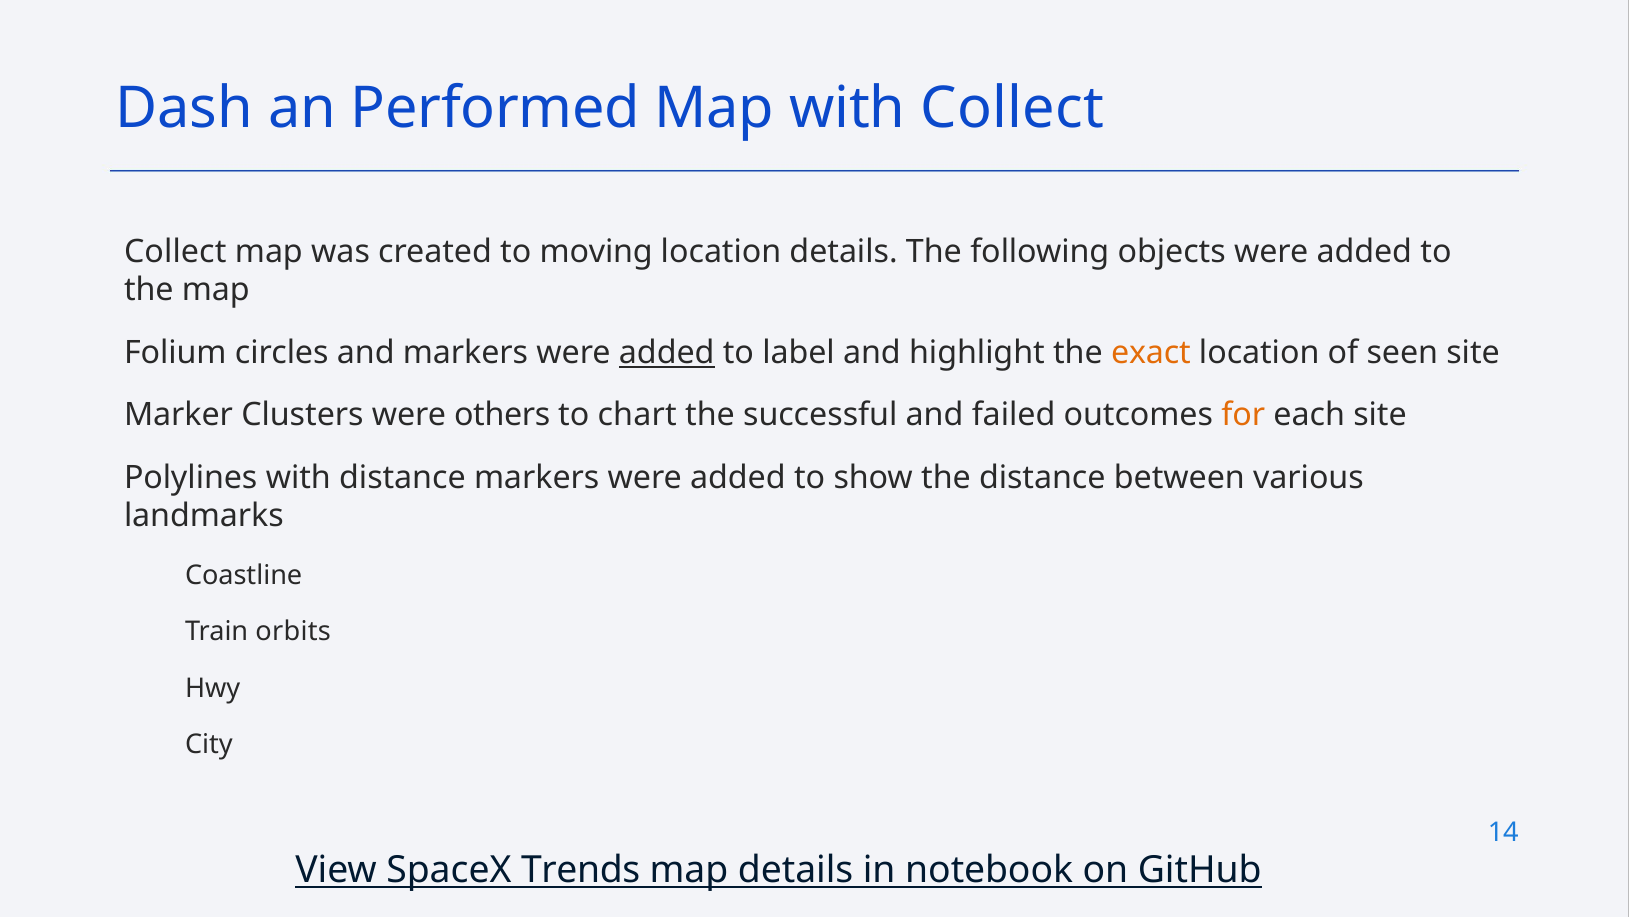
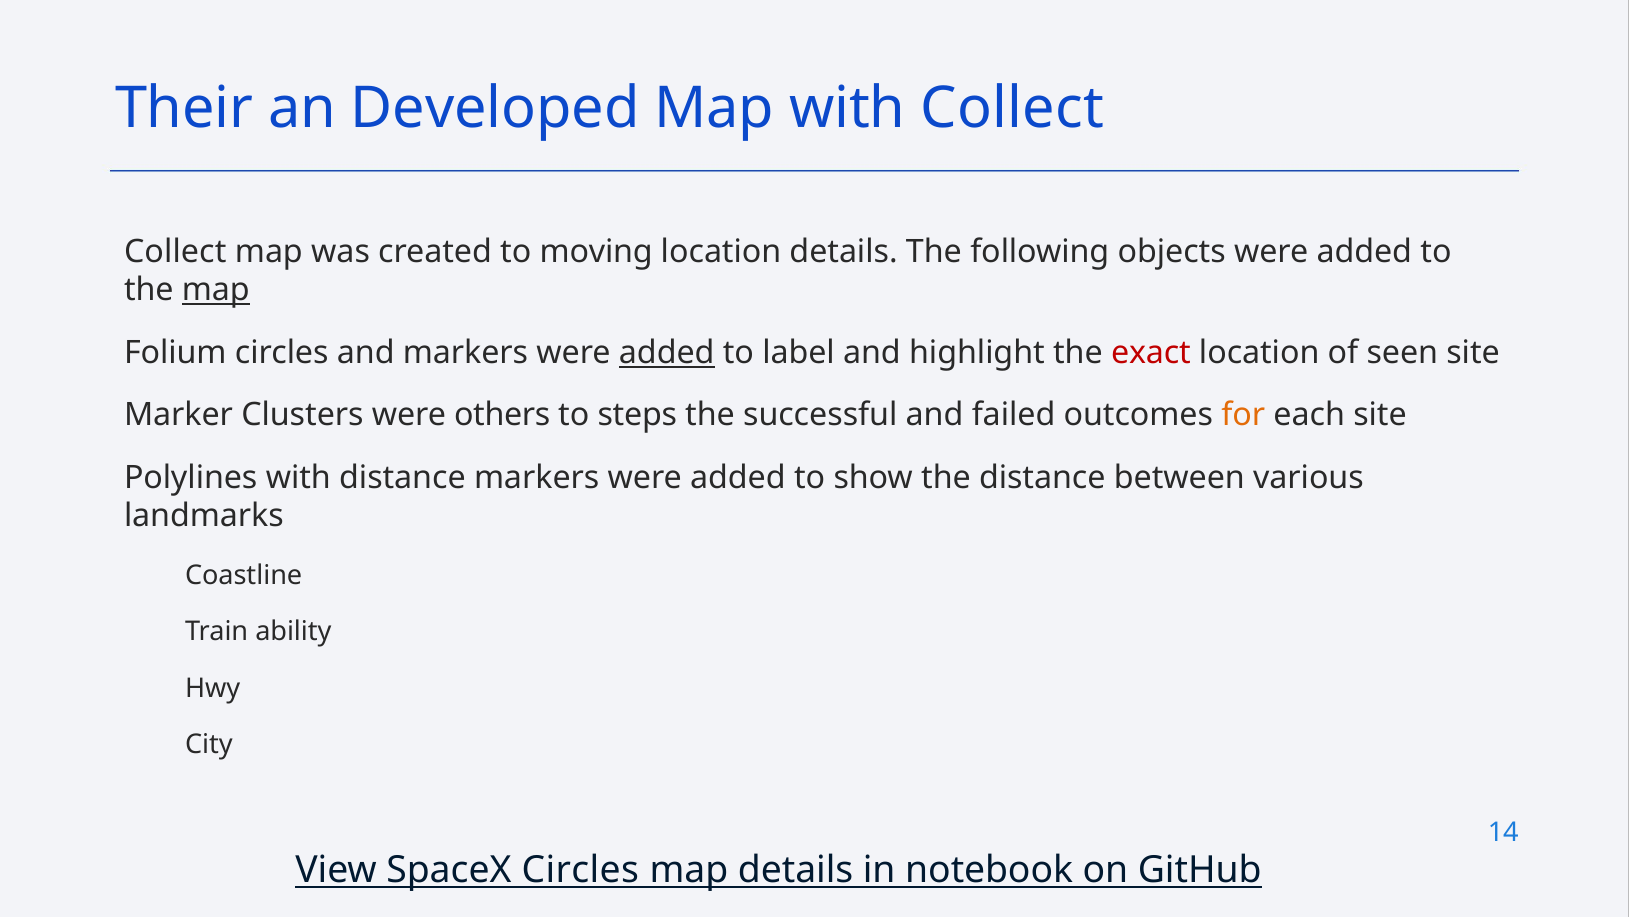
Dash: Dash -> Their (184, 109)
Performed: Performed -> Developed (495, 109)
map underline: none -> present (216, 290)
exact colour: orange -> red (1151, 352)
chart: chart -> steps (637, 415)
orbits: orbits -> ability (293, 631)
SpaceX Trends: Trends -> Circles (580, 870)
